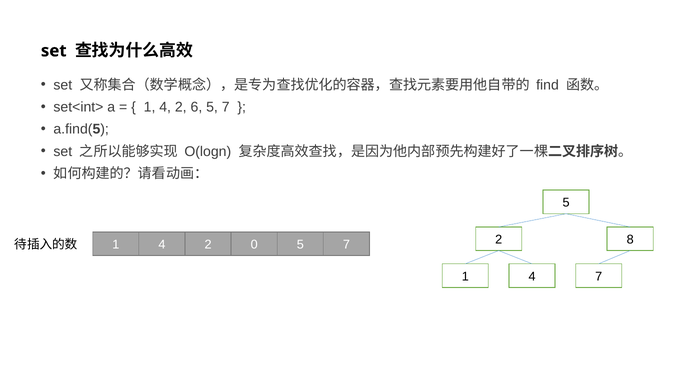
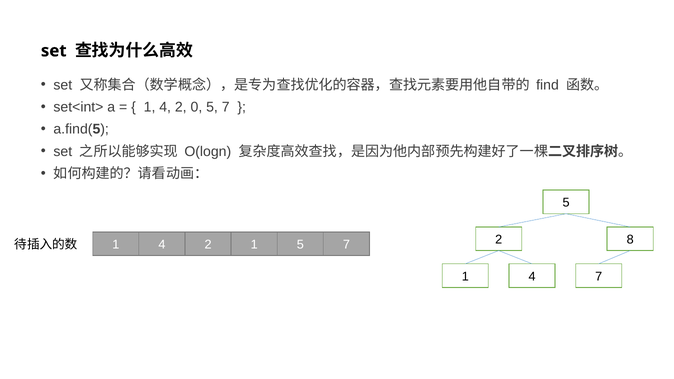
6: 6 -> 0 (196, 107)
2 0: 0 -> 1 (254, 245)
